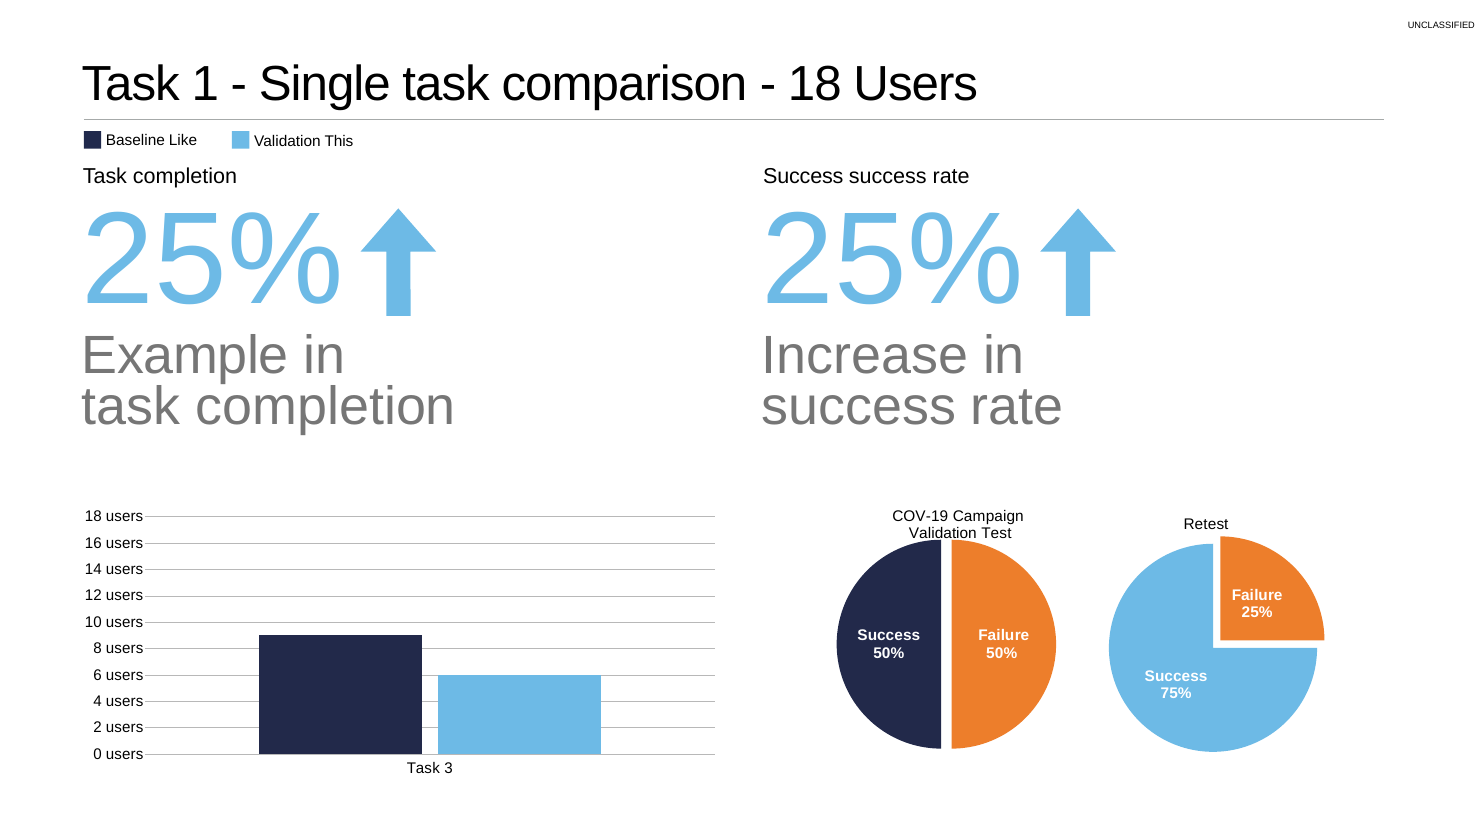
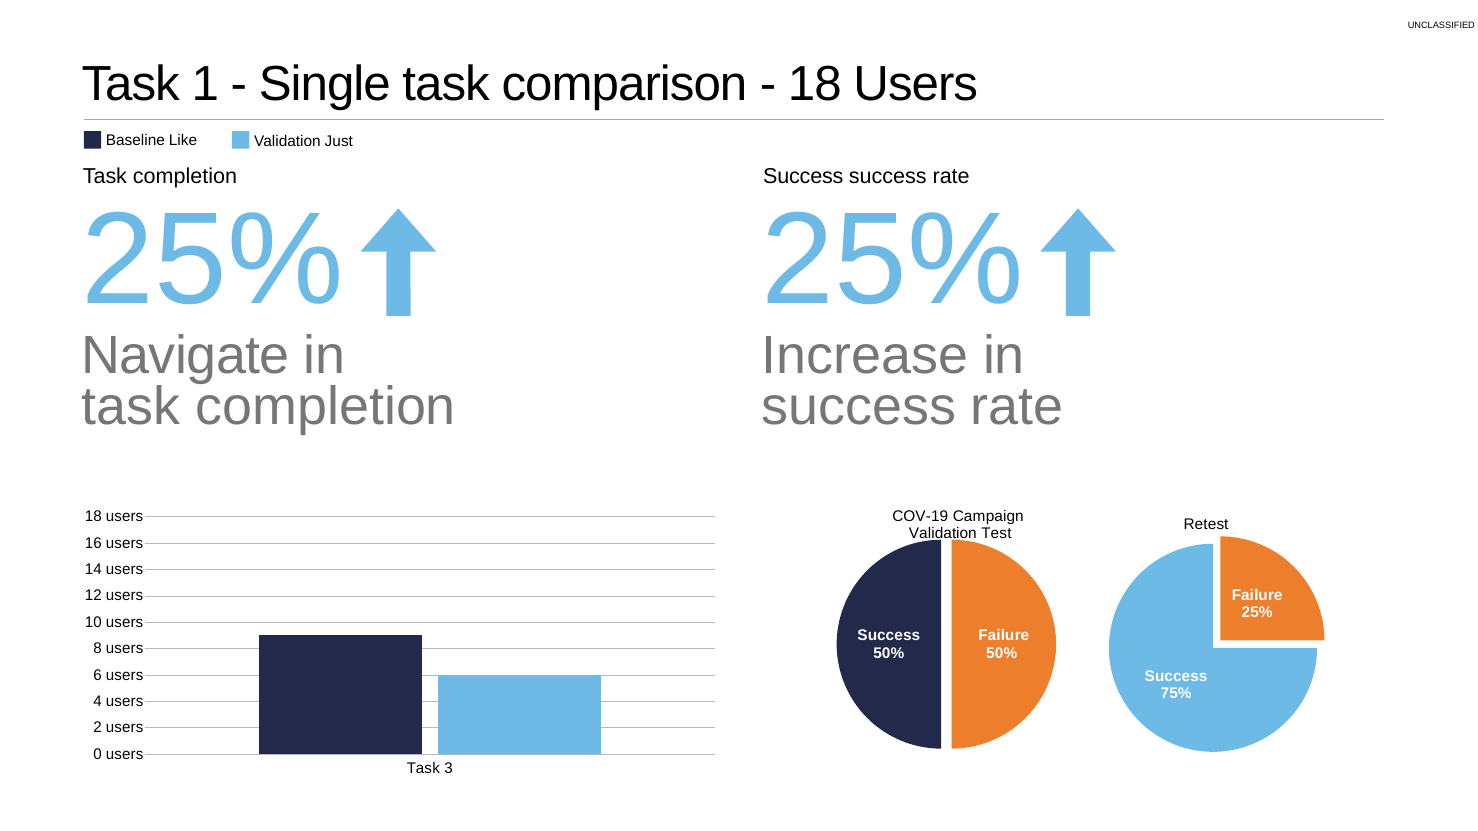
This: This -> Just (339, 142)
Example: Example -> Navigate (185, 356)
